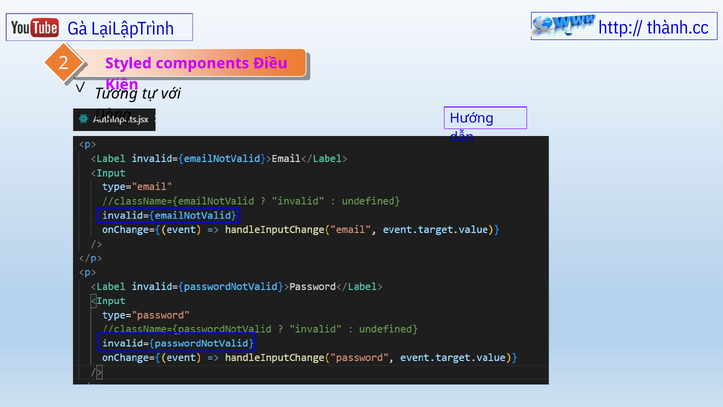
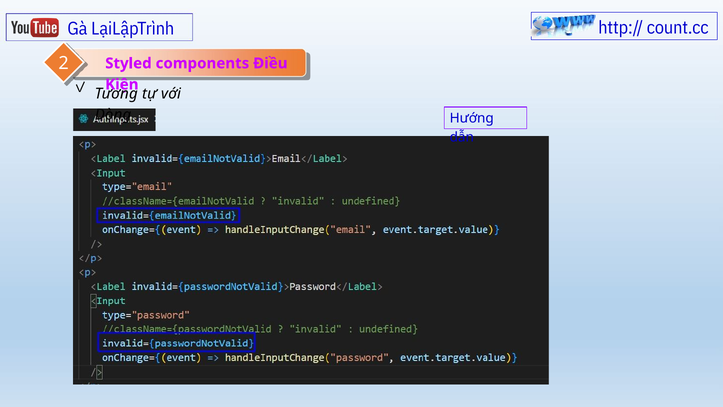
thành.cc: thành.cc -> count.cc (678, 28)
